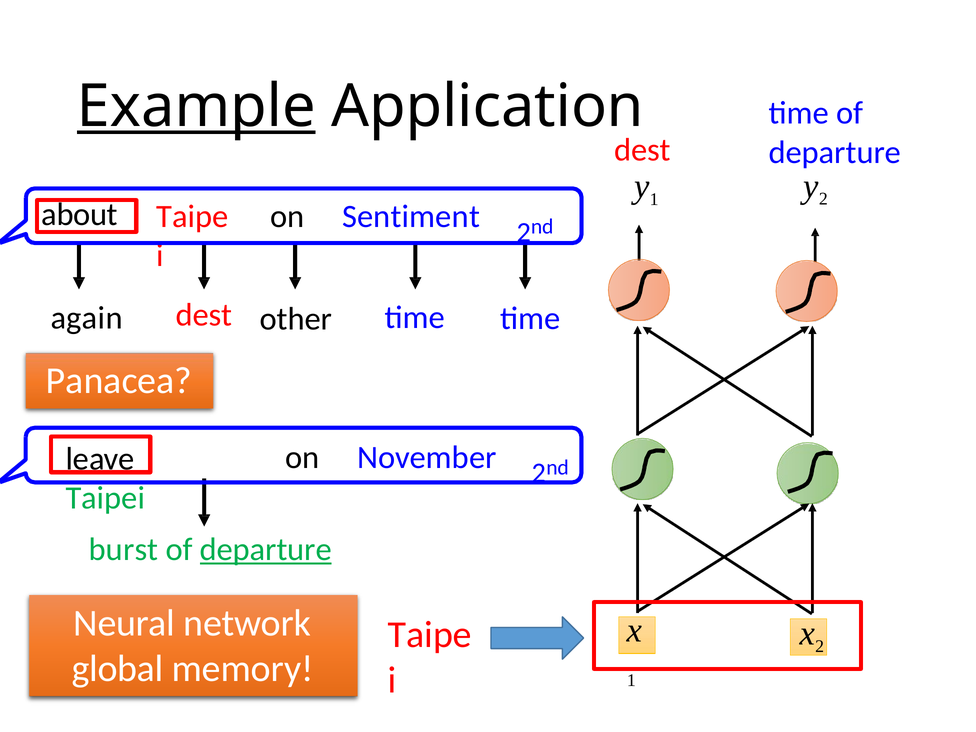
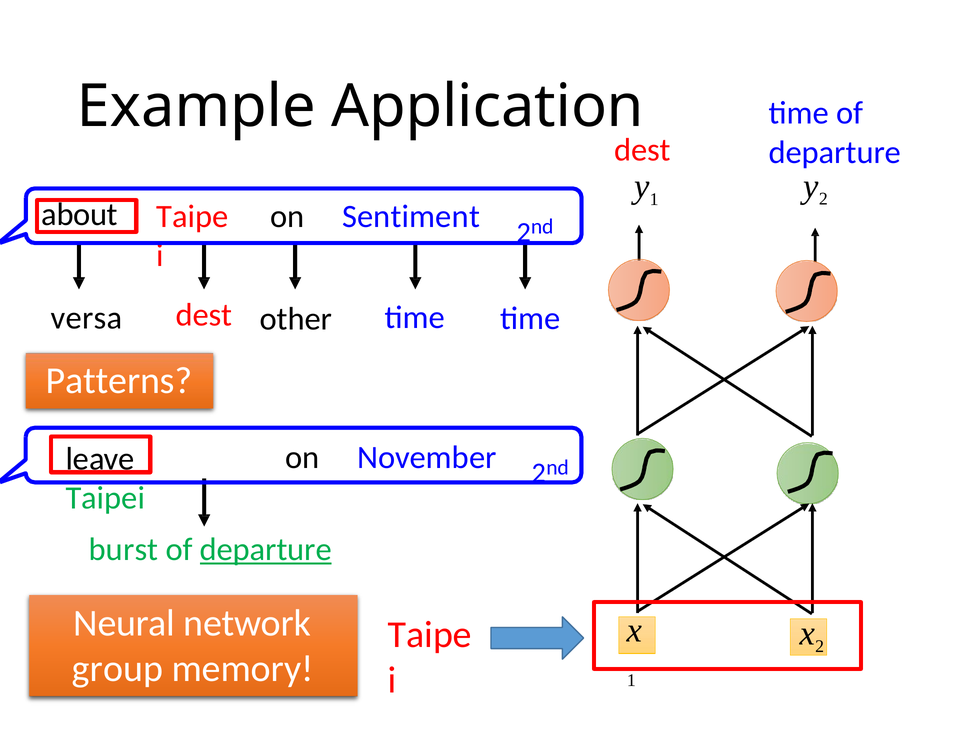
Example underline: present -> none (196, 106)
again: again -> versa (87, 318)
Panacea: Panacea -> Patterns (119, 381)
global: global -> group (117, 669)
